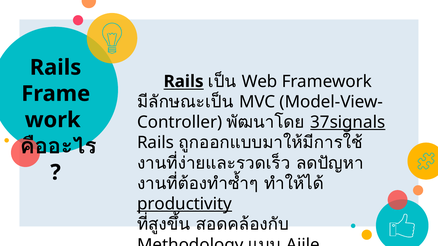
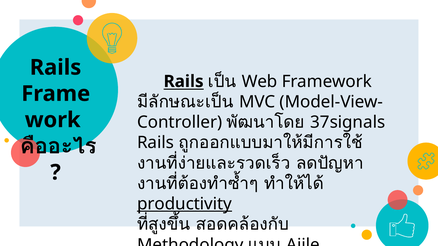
37signals underline: present -> none (348, 122)
